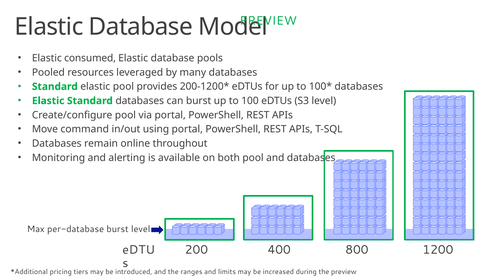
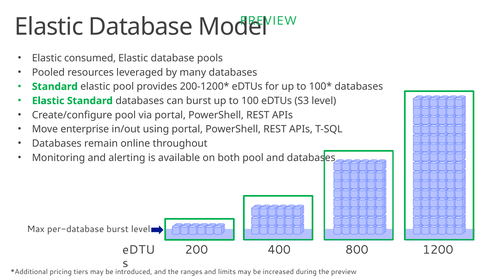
command: command -> enterprise (85, 129)
